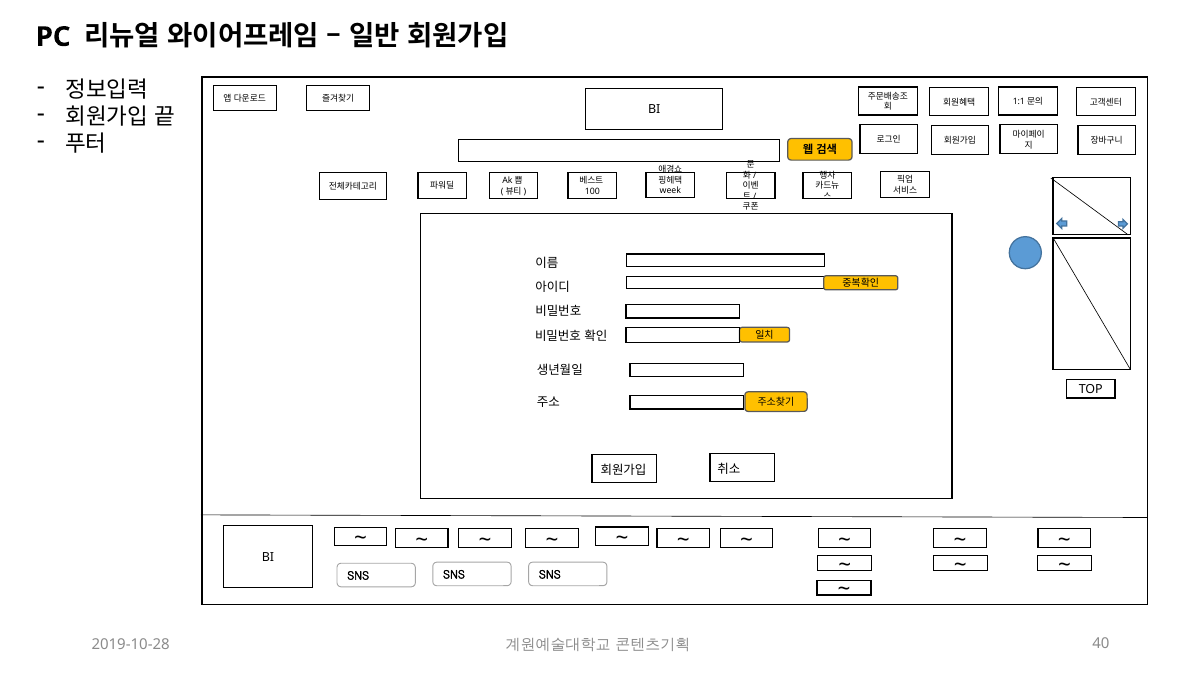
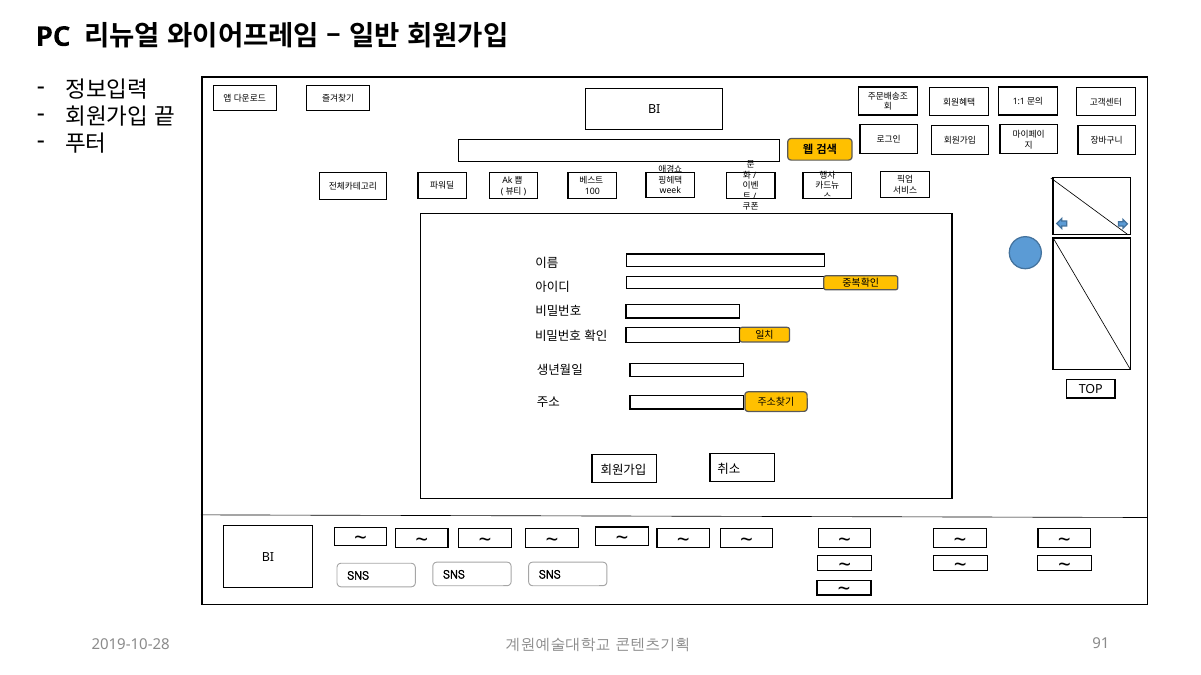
40: 40 -> 91 (1101, 644)
